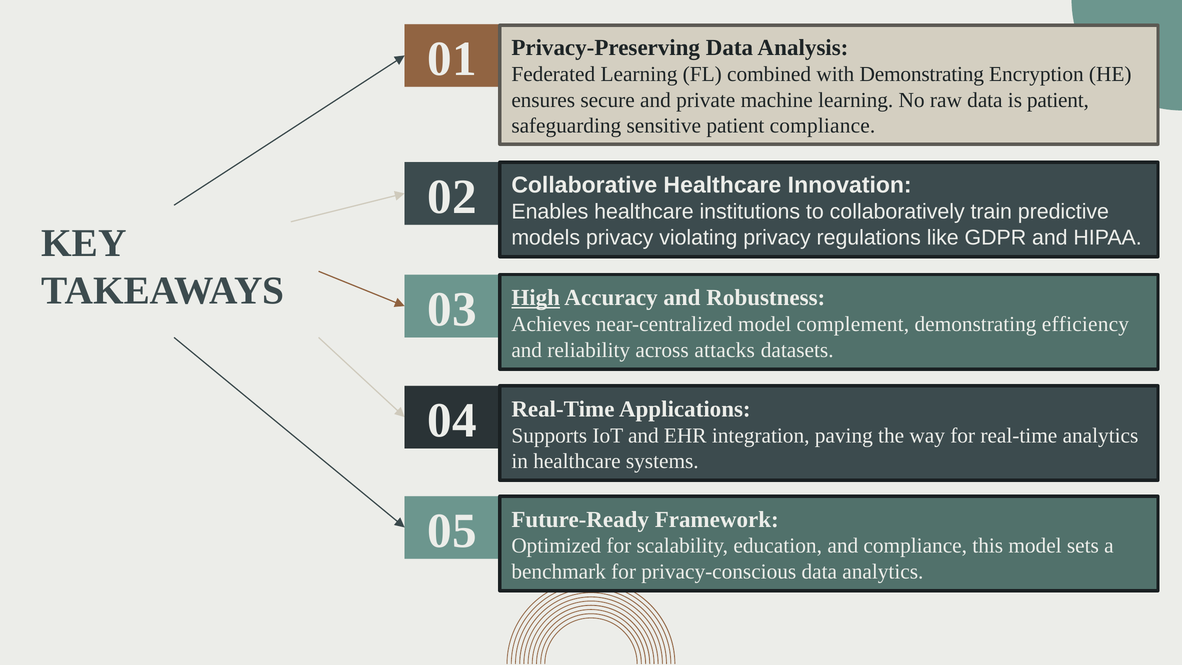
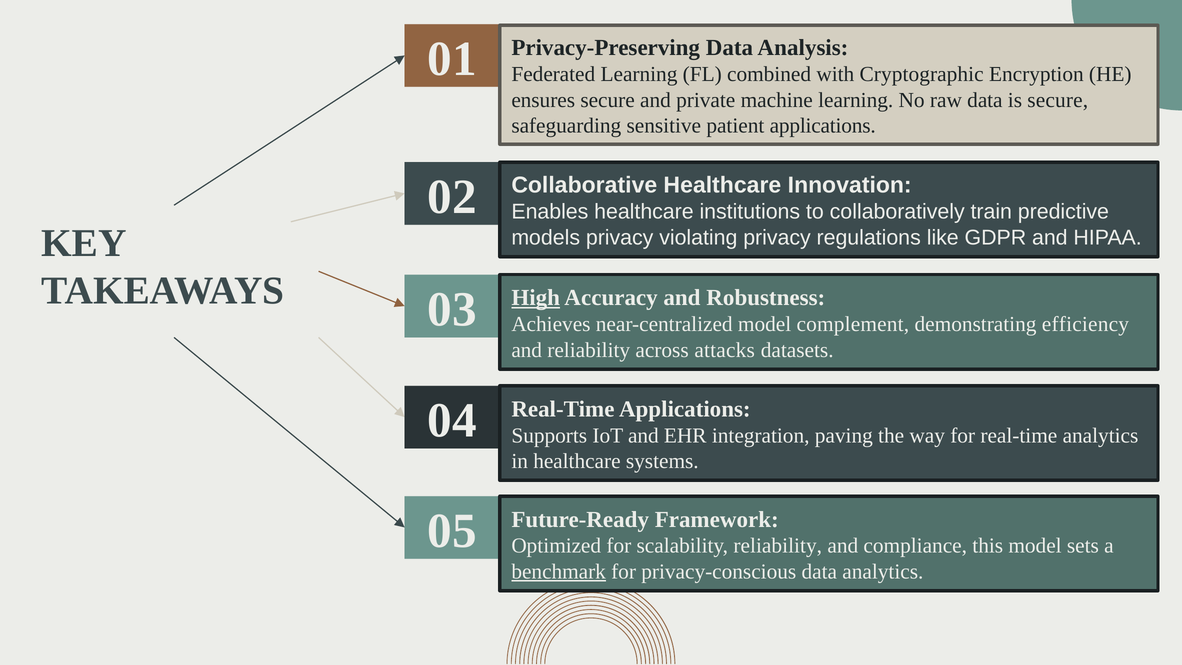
with Demonstrating: Demonstrating -> Cryptographic (922, 74)
is patient: patient -> secure (1058, 100)
patient compliance: compliance -> applications (823, 126)
scalability education: education -> reliability (778, 546)
benchmark underline: none -> present (559, 571)
